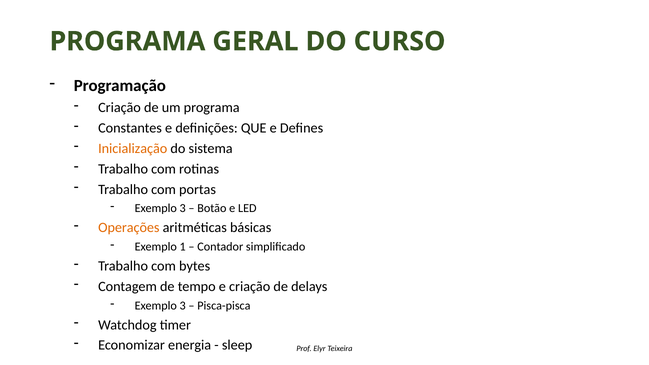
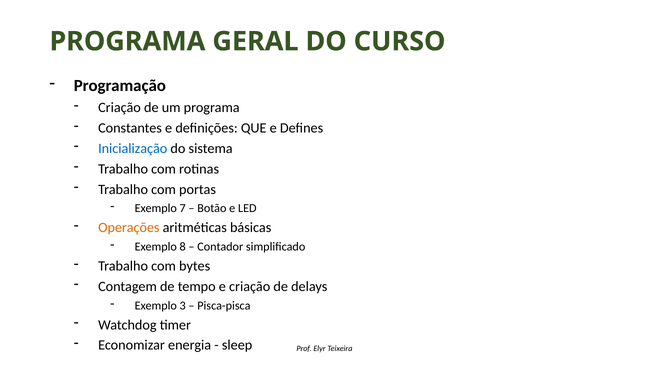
Inicialização colour: orange -> blue (133, 149)
3: 3 -> 7 (183, 208)
1: 1 -> 8 (183, 247)
